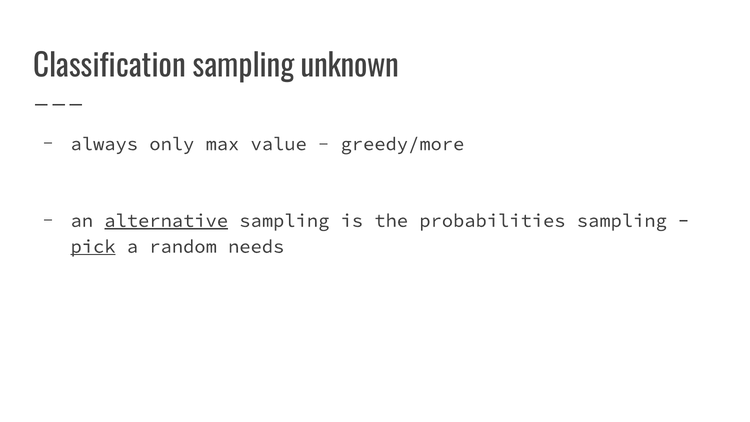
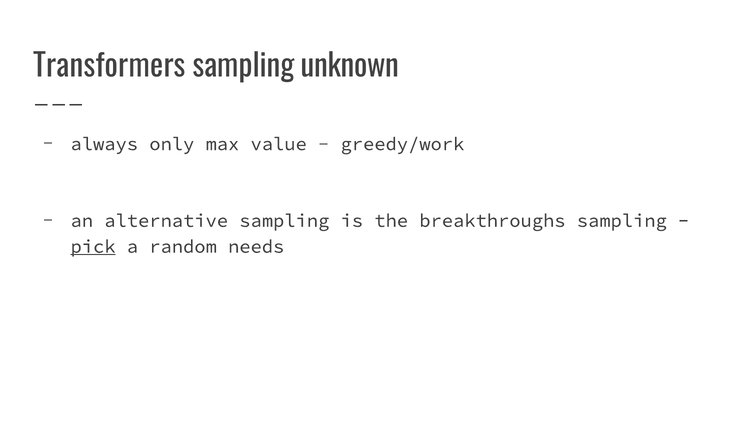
Classification: Classification -> Transformers (109, 67)
greedy/more: greedy/more -> greedy/work (402, 144)
alternative underline: present -> none (166, 221)
probabilities: probabilities -> breakthroughs (492, 221)
